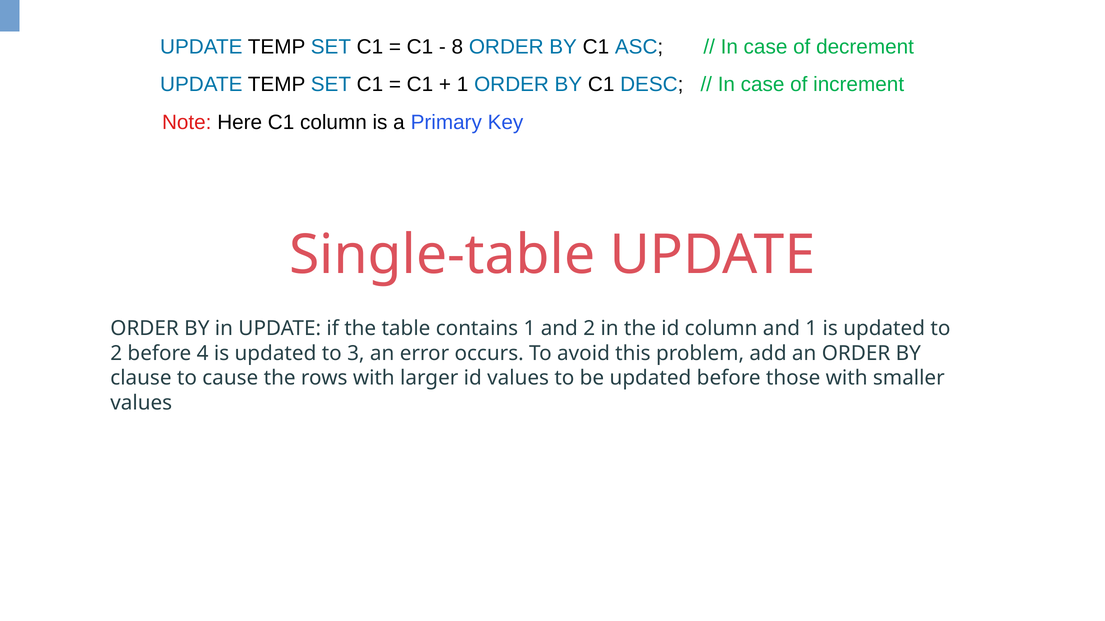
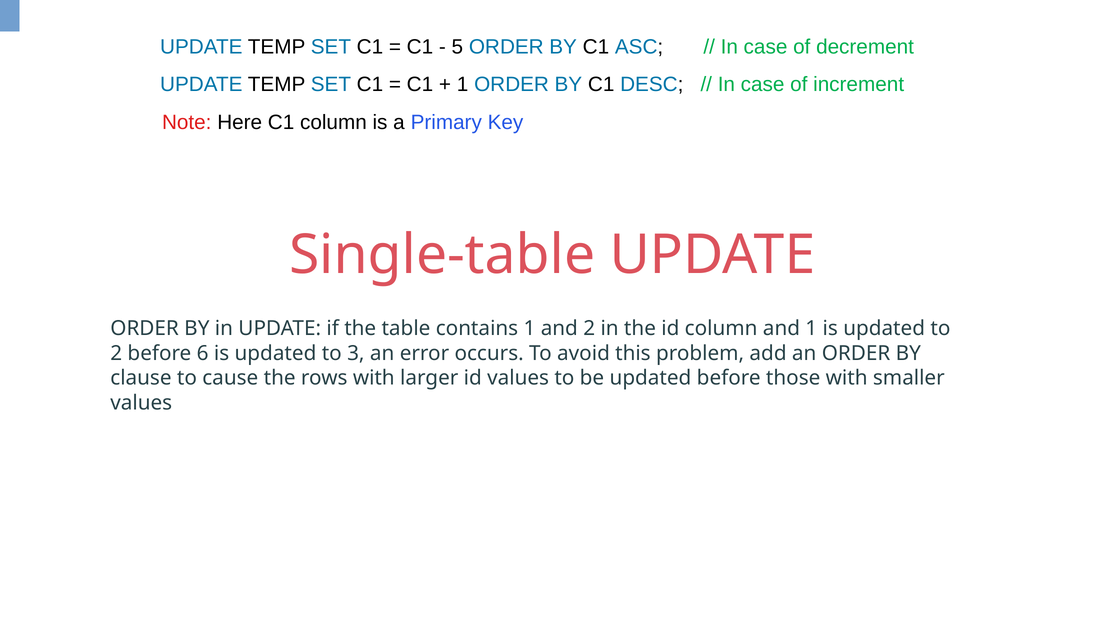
8: 8 -> 5 (457, 47)
4: 4 -> 6 (203, 354)
